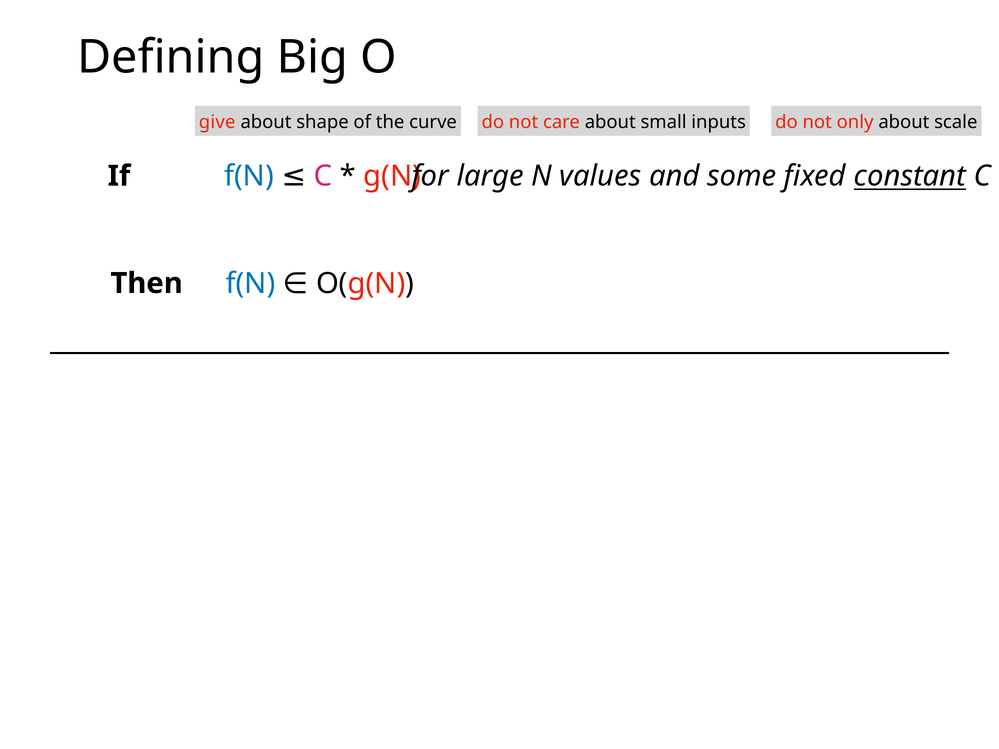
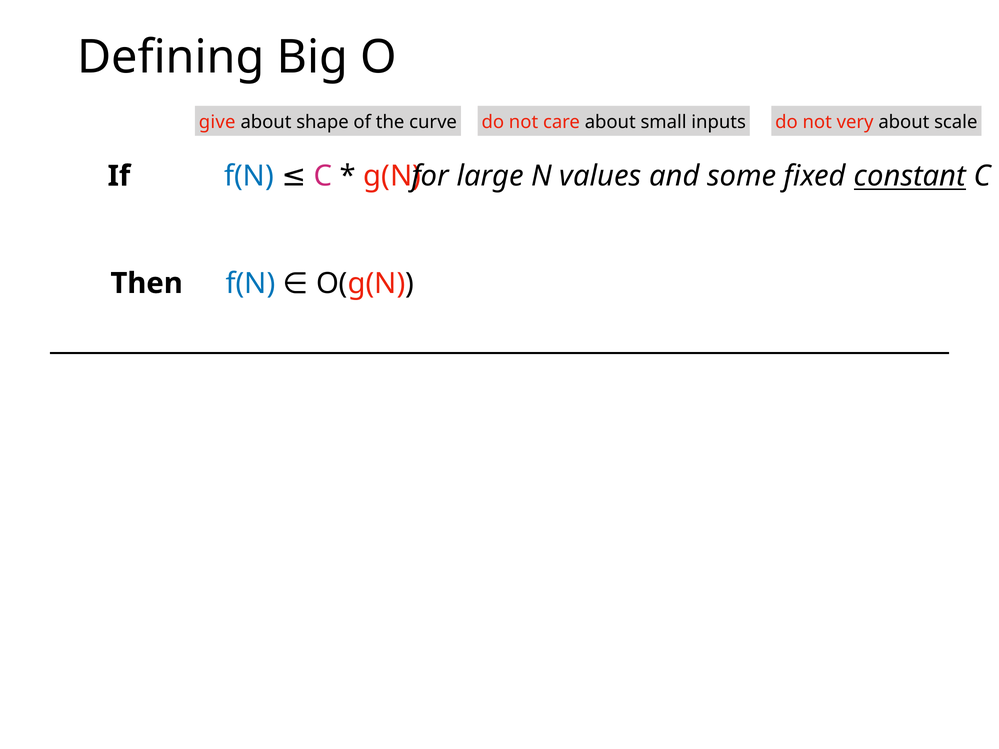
only: only -> very (855, 122)
